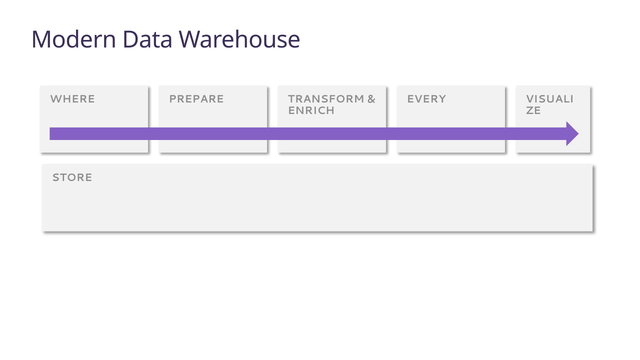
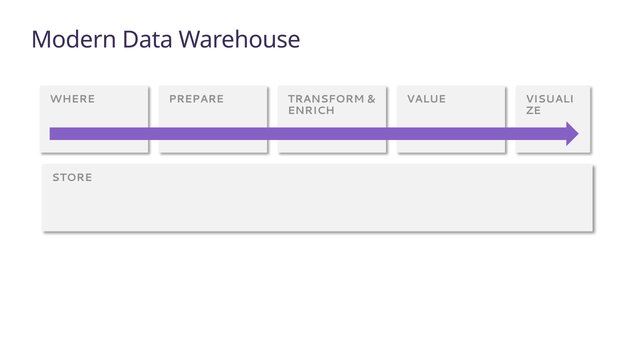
EVERY: EVERY -> VALUE (426, 99)
